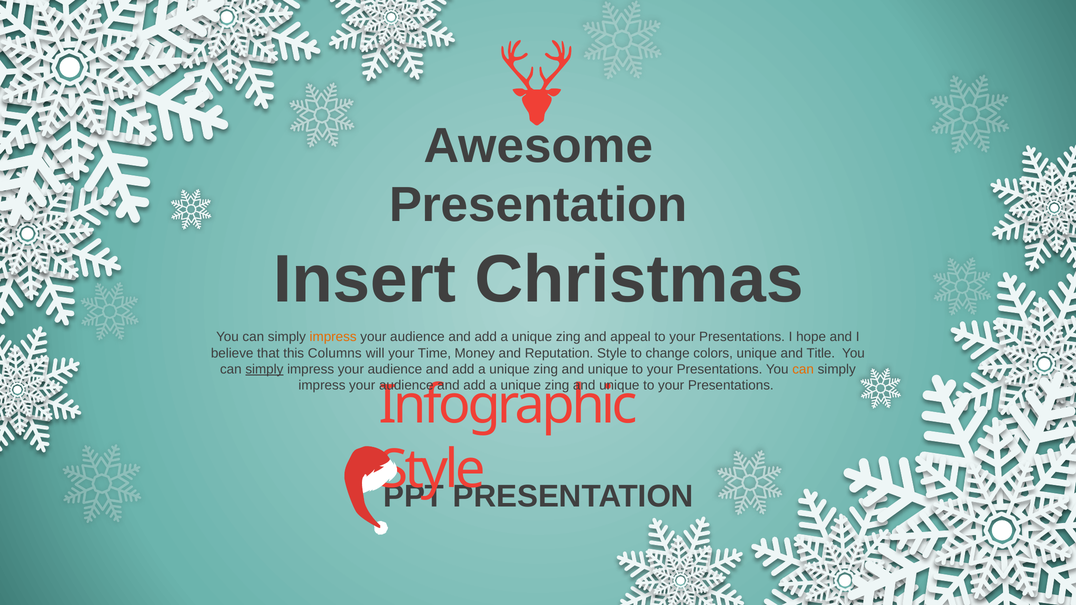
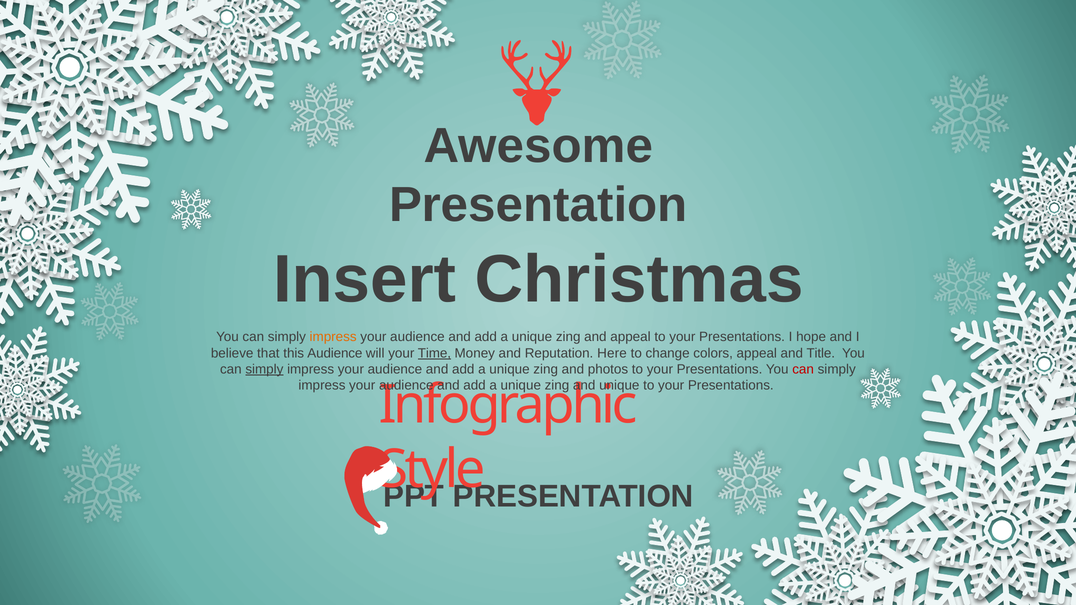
this Columns: Columns -> Audience (335, 353)
Time underline: none -> present (434, 353)
Reputation Style: Style -> Here (612, 353)
colors unique: unique -> appeal (757, 353)
unique: unique -> photos (608, 369)
can colour: orange -> red (803, 369)
